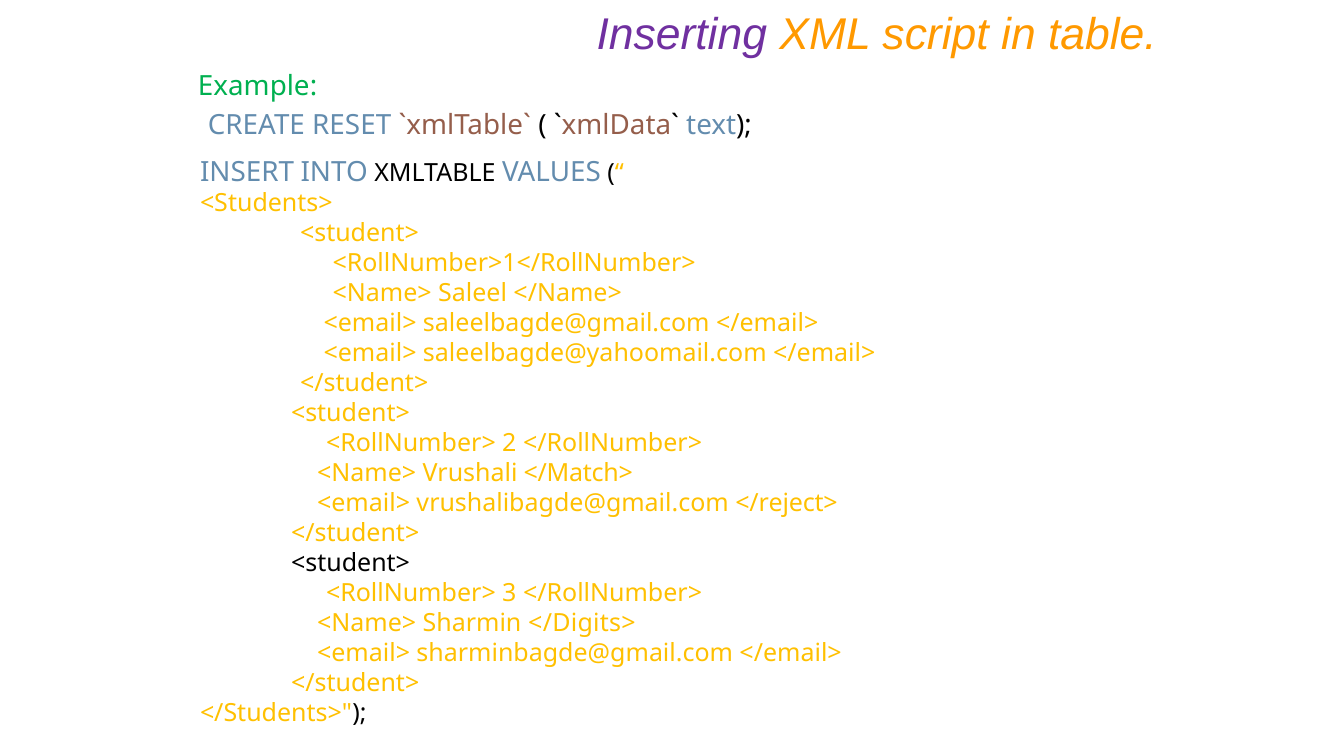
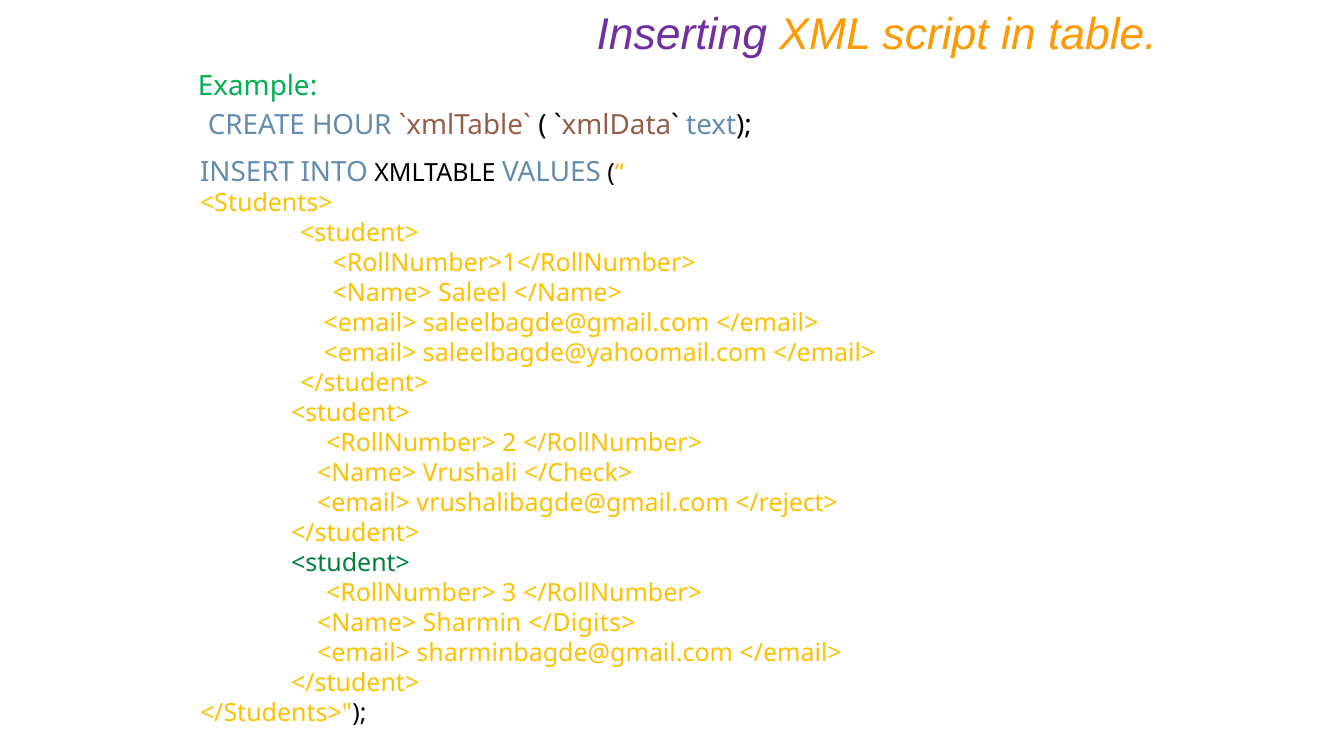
RESET: RESET -> HOUR (352, 125)
</Match>: </Match> -> </Check> (578, 474)
<student> colour: black -> green (351, 564)
